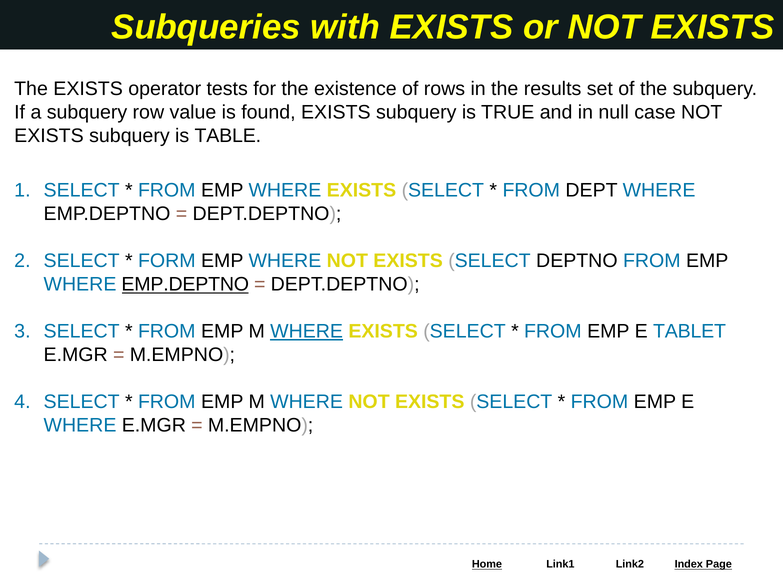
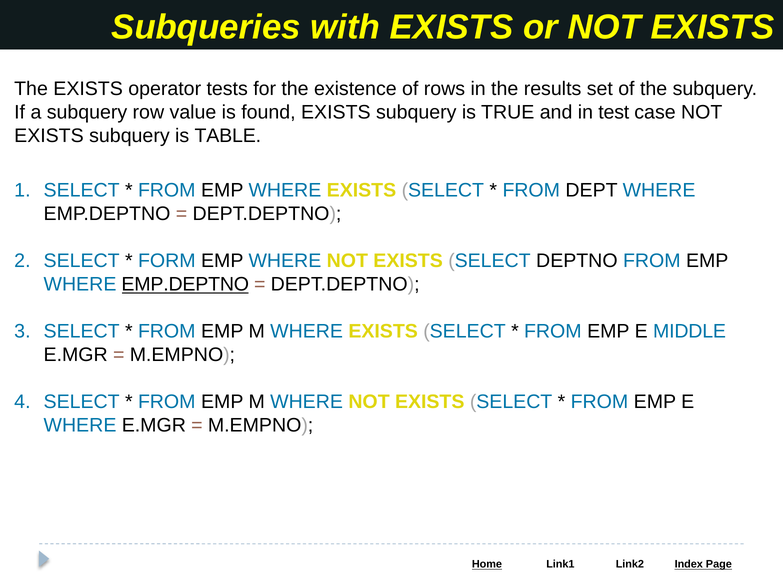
null: null -> test (614, 112)
WHERE underline: present -> none (307, 332)
TABLET: TABLET -> MIDDLE (690, 332)
